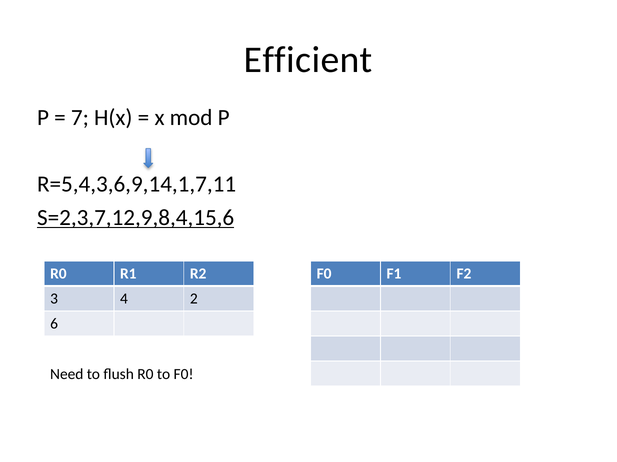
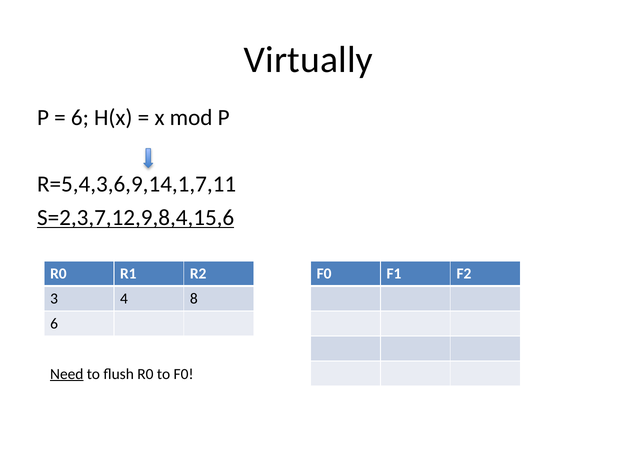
Efficient: Efficient -> Virtually (308, 60)
7: 7 -> 6 (80, 118)
2: 2 -> 8 (194, 299)
Need underline: none -> present (67, 375)
